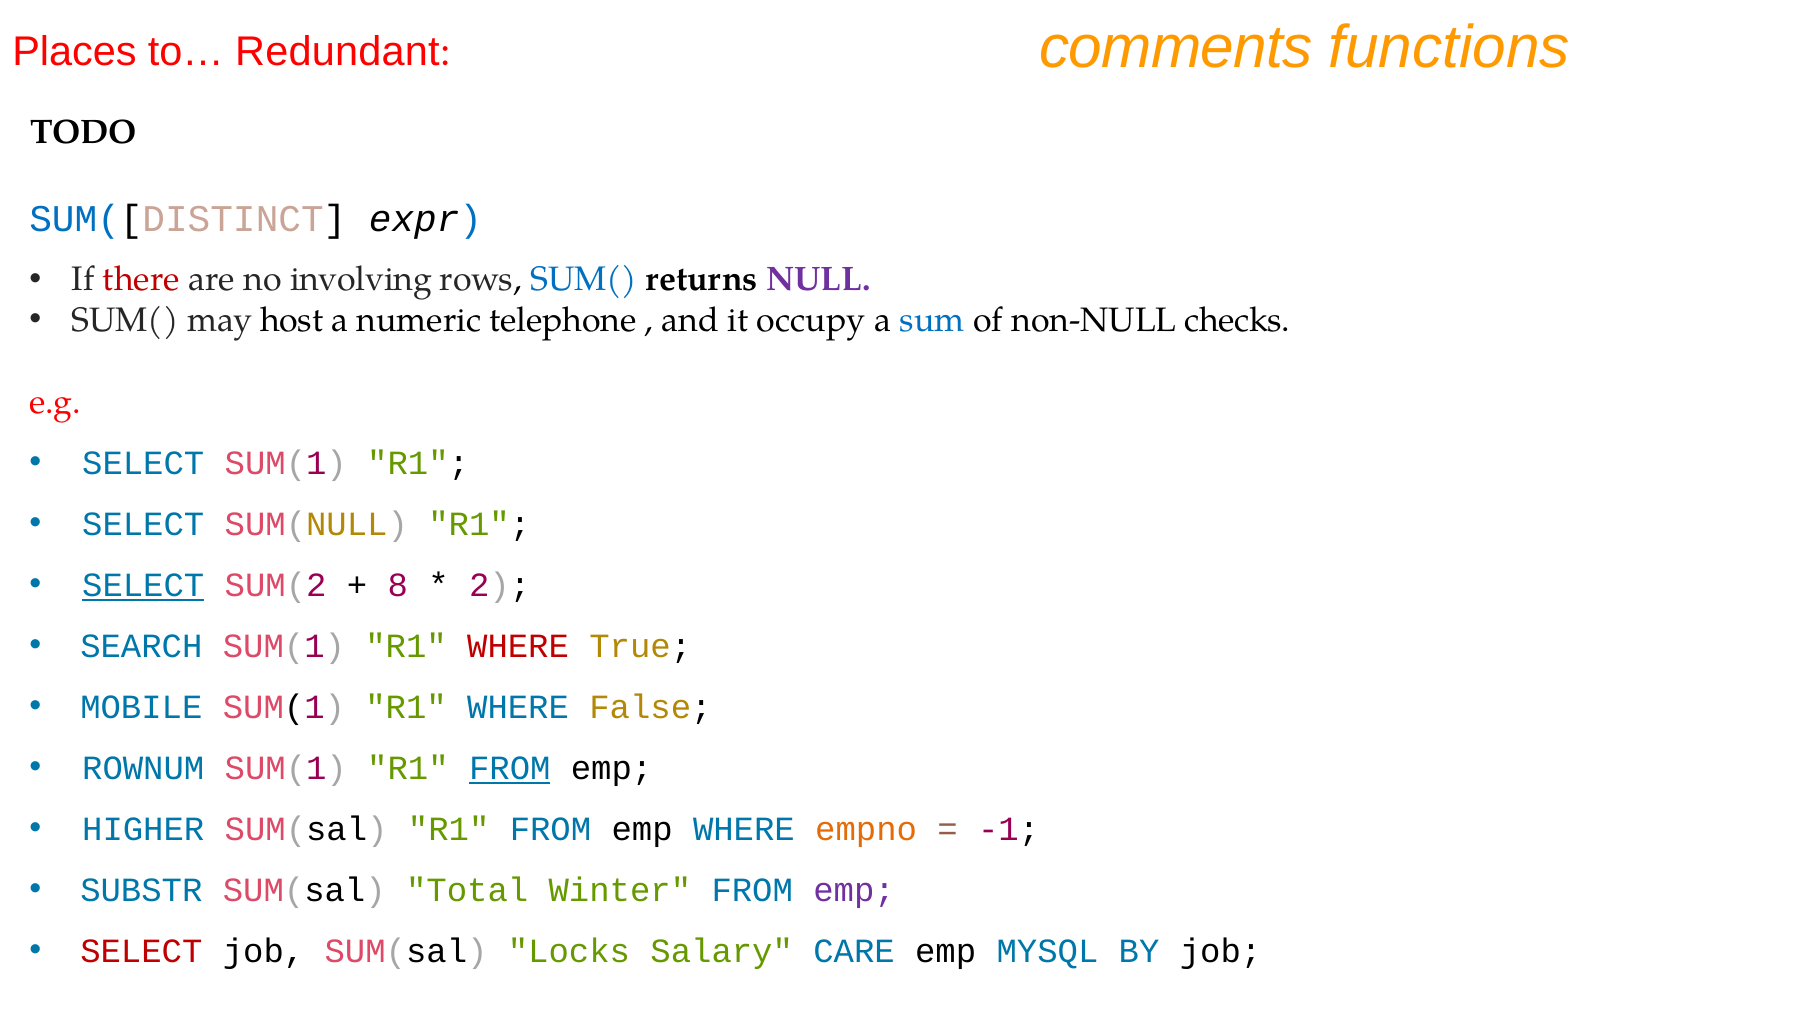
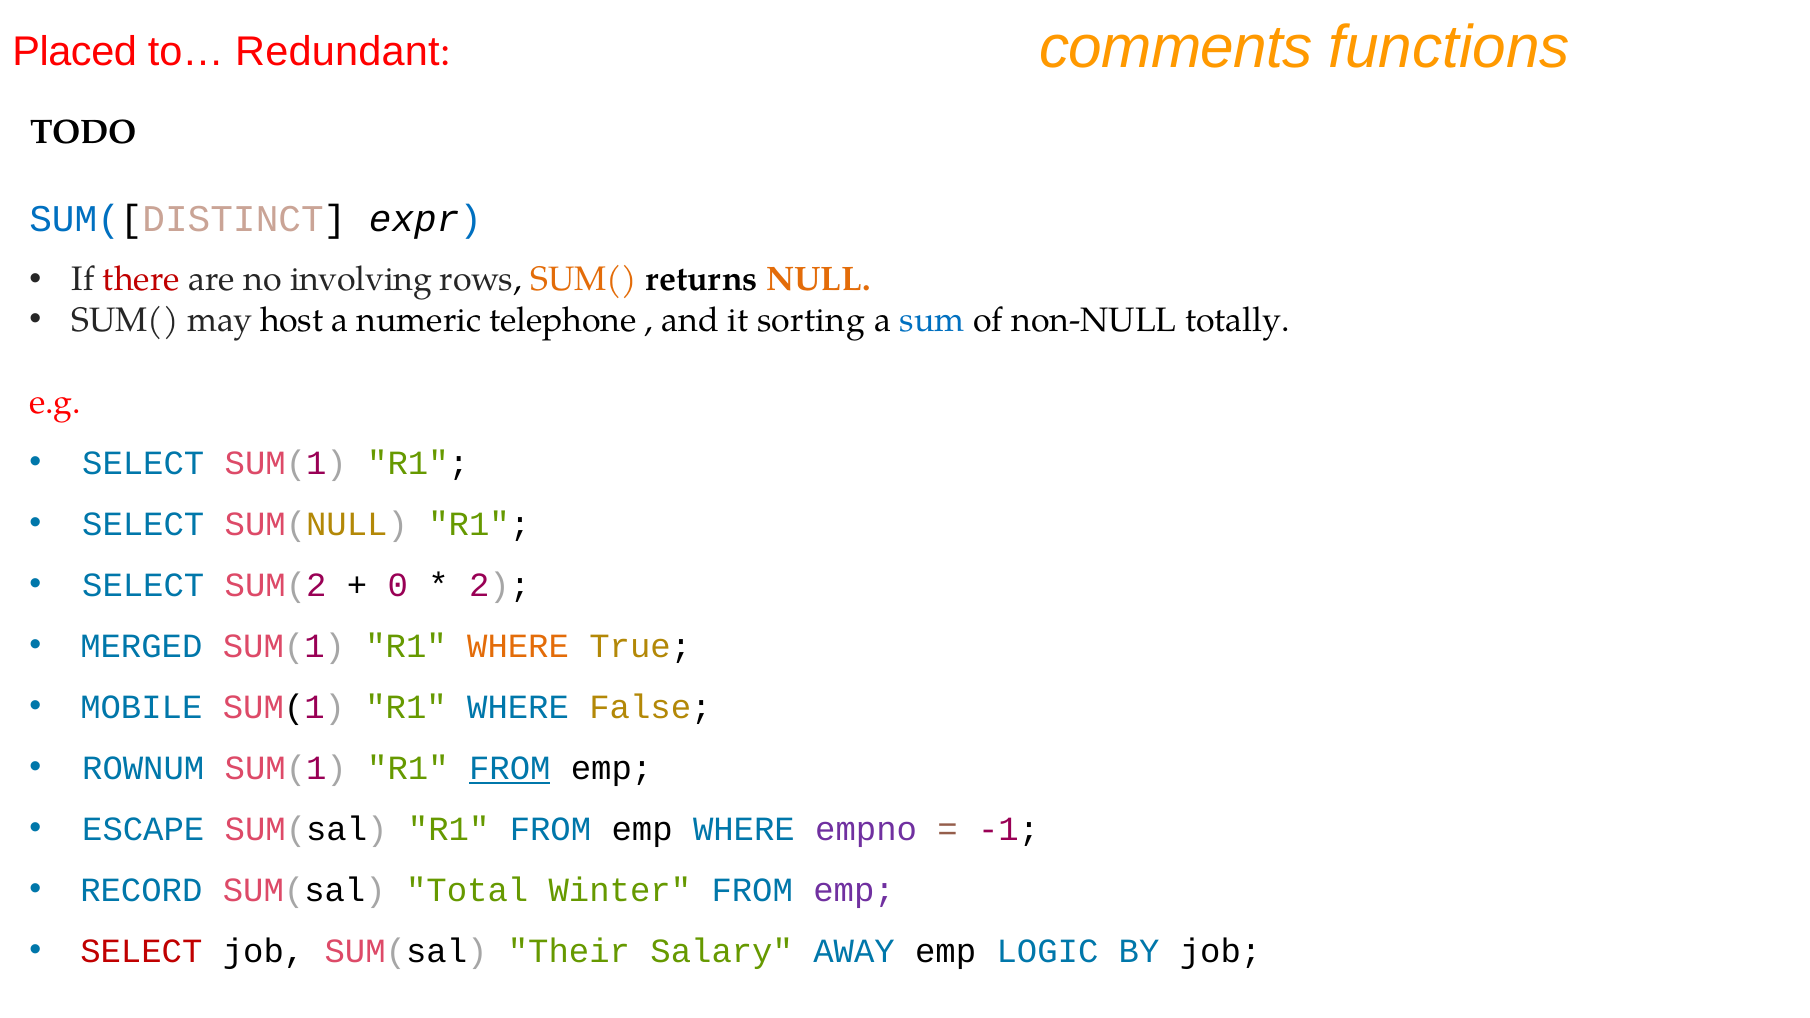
Places: Places -> Placed (75, 52)
SUM( colour: blue -> orange (584, 280)
NULL colour: purple -> orange (818, 280)
occupy: occupy -> sorting (811, 320)
checks: checks -> totally (1237, 320)
SELECT underline: present -> none (143, 585)
8: 8 -> 0 (398, 585)
SEARCH: SEARCH -> MERGED (141, 646)
WHERE colour: red -> orange (518, 646)
HIGHER: HIGHER -> ESCAPE (143, 830)
empno colour: orange -> purple (866, 830)
SUBSTR: SUBSTR -> RECORD (141, 891)
Locks: Locks -> Their (569, 952)
CARE: CARE -> AWAY (854, 952)
MYSQL: MYSQL -> LOGIC (1047, 952)
